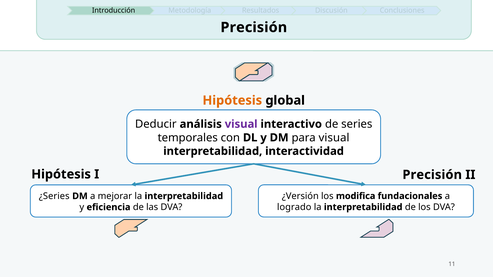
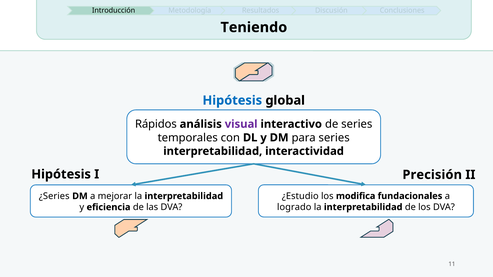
Precisión: Precisión -> Teniendo (254, 27)
Hipótesis colour: orange -> blue (232, 100)
Deducir: Deducir -> Rápidos (156, 124)
para visual: visual -> series (334, 138)
¿Versión: ¿Versión -> ¿Estudio (300, 196)
